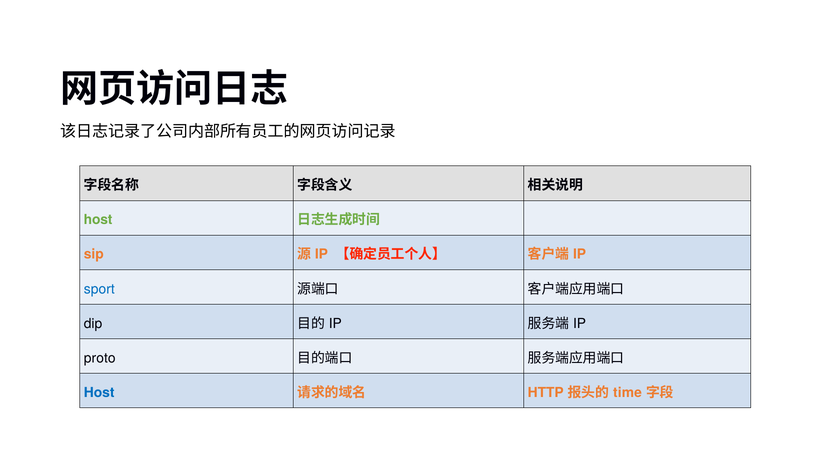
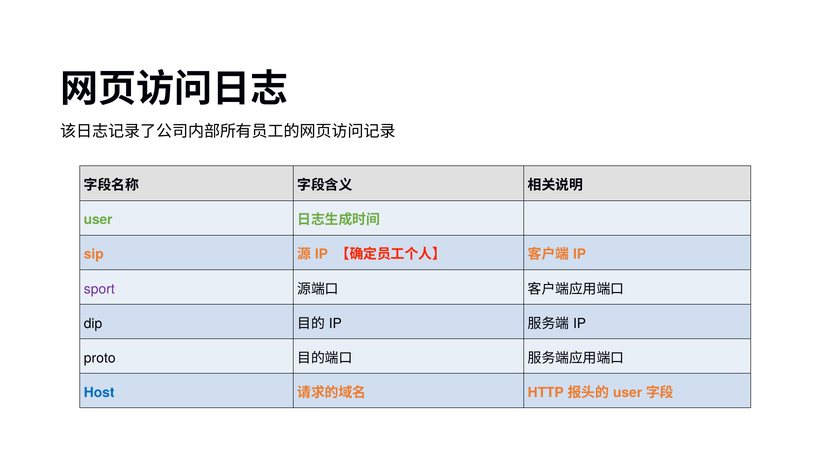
host: host -> user (98, 220)
sport colour: blue -> purple (99, 289)
time: time -> user (628, 392)
